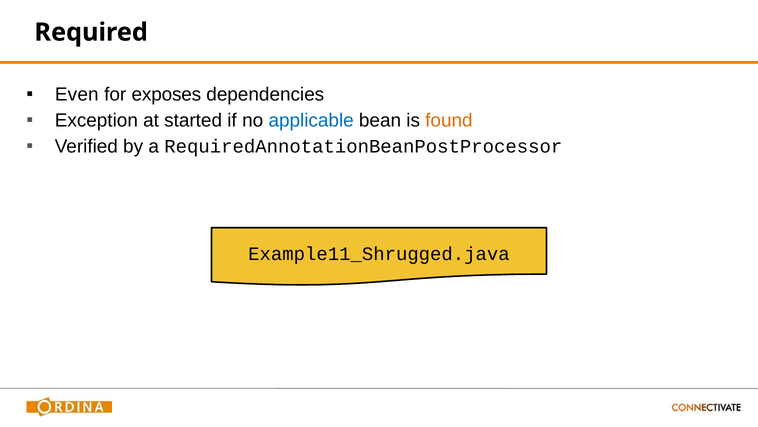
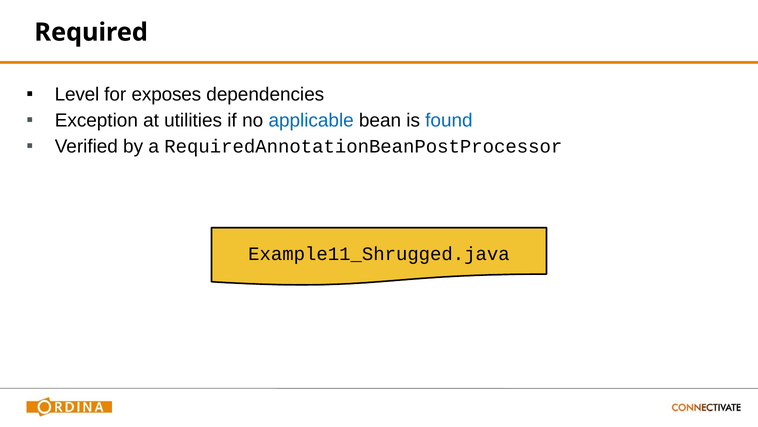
Even: Even -> Level (77, 94)
started: started -> utilities (193, 120)
found colour: orange -> blue (449, 120)
